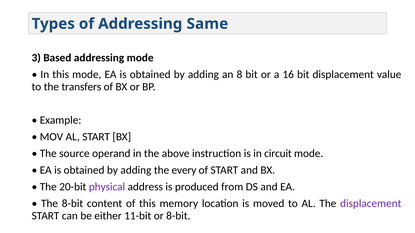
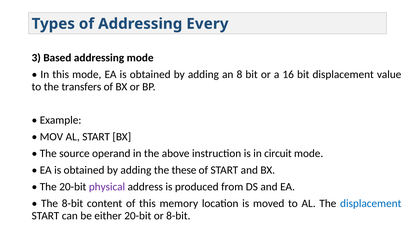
Same: Same -> Every (207, 24)
every: every -> these (184, 171)
displacement colour: purple -> blue (371, 204)
either 11-bit: 11-bit -> 20-bit (138, 216)
